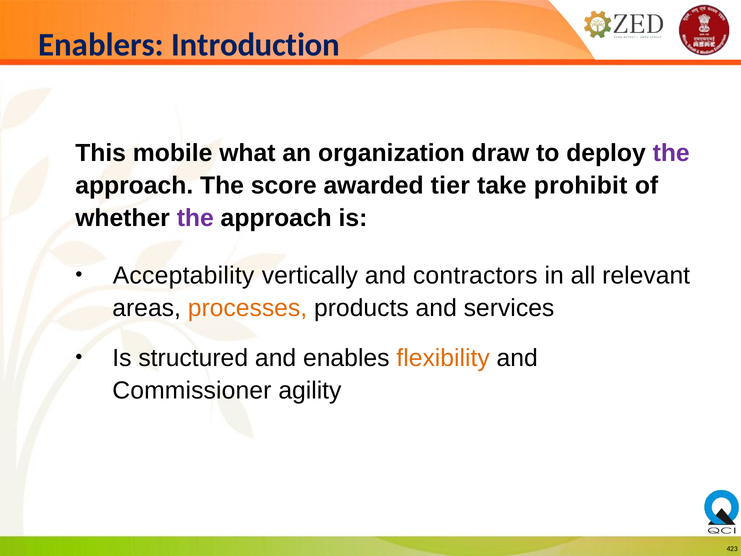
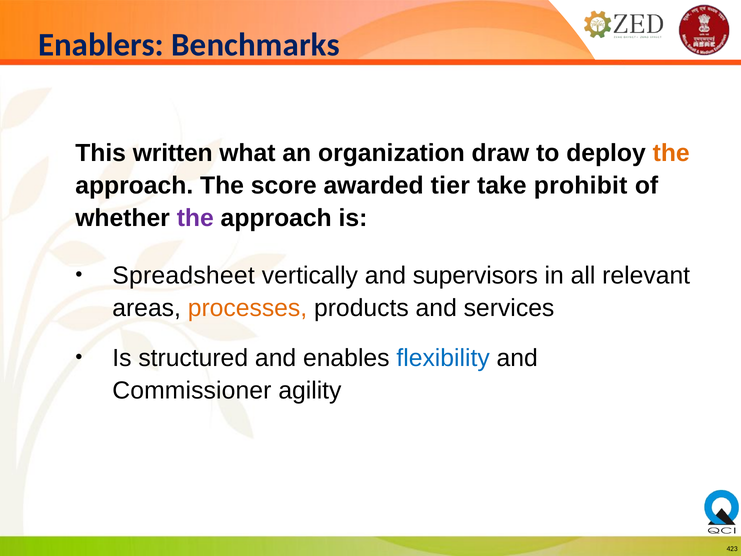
Introduction: Introduction -> Benchmarks (256, 45)
mobile: mobile -> written (173, 153)
the colour: purple -> orange (671, 153)
Acceptability: Acceptability -> Spreadsheet (184, 275)
contractors: contractors -> supervisors (475, 275)
flexibility colour: orange -> blue (443, 358)
